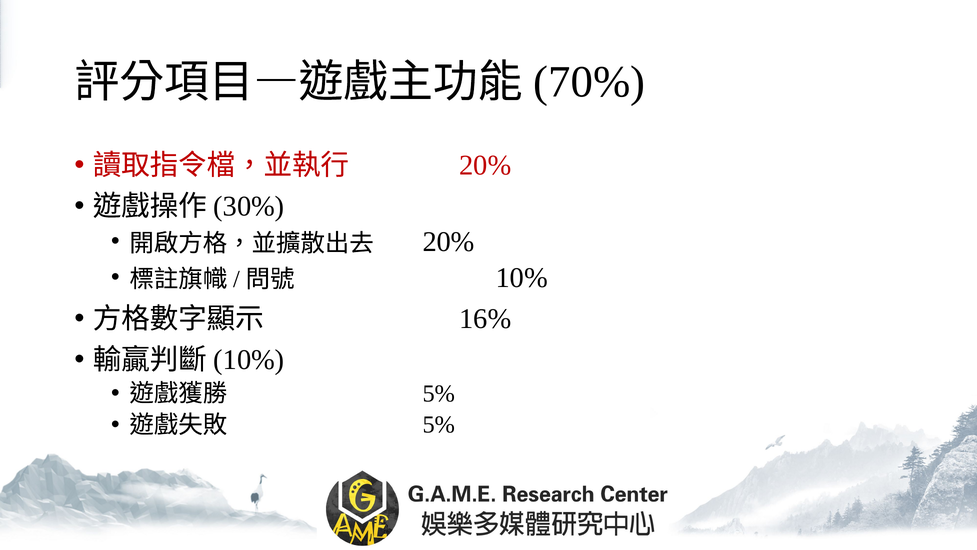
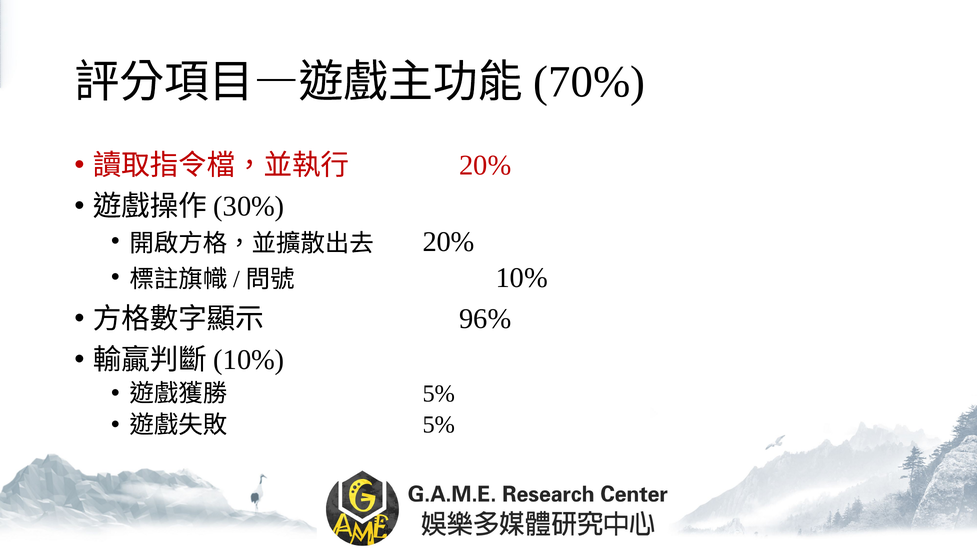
16%: 16% -> 96% (485, 319)
